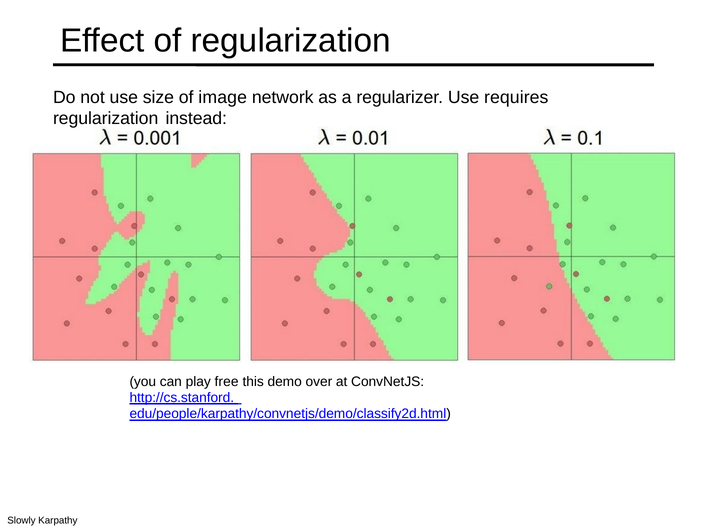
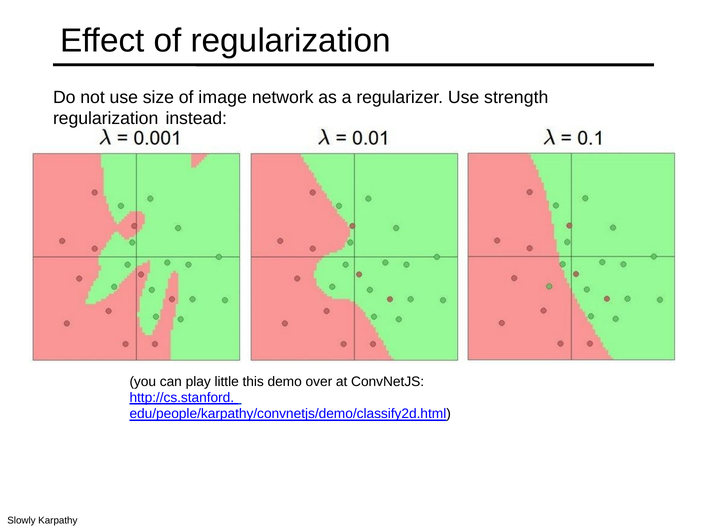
requires: requires -> strength (516, 97)
free: free -> little (227, 382)
